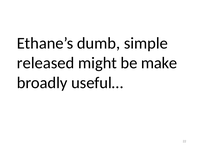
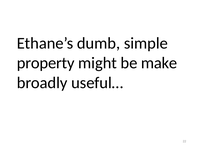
released: released -> property (46, 63)
